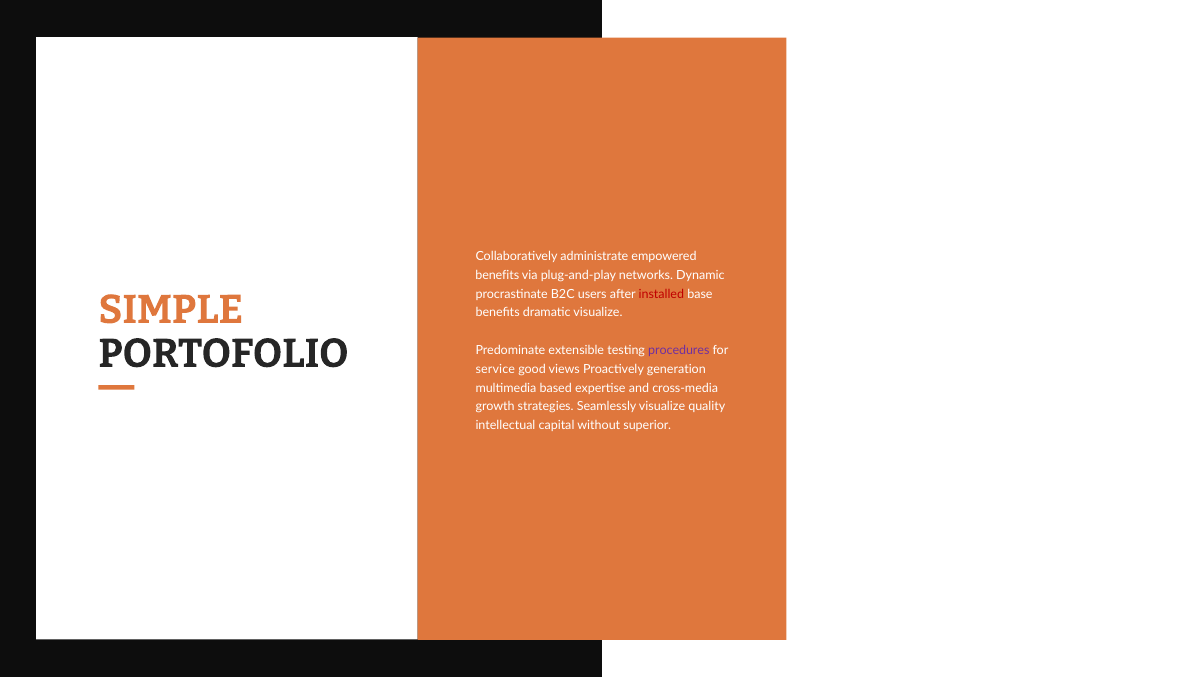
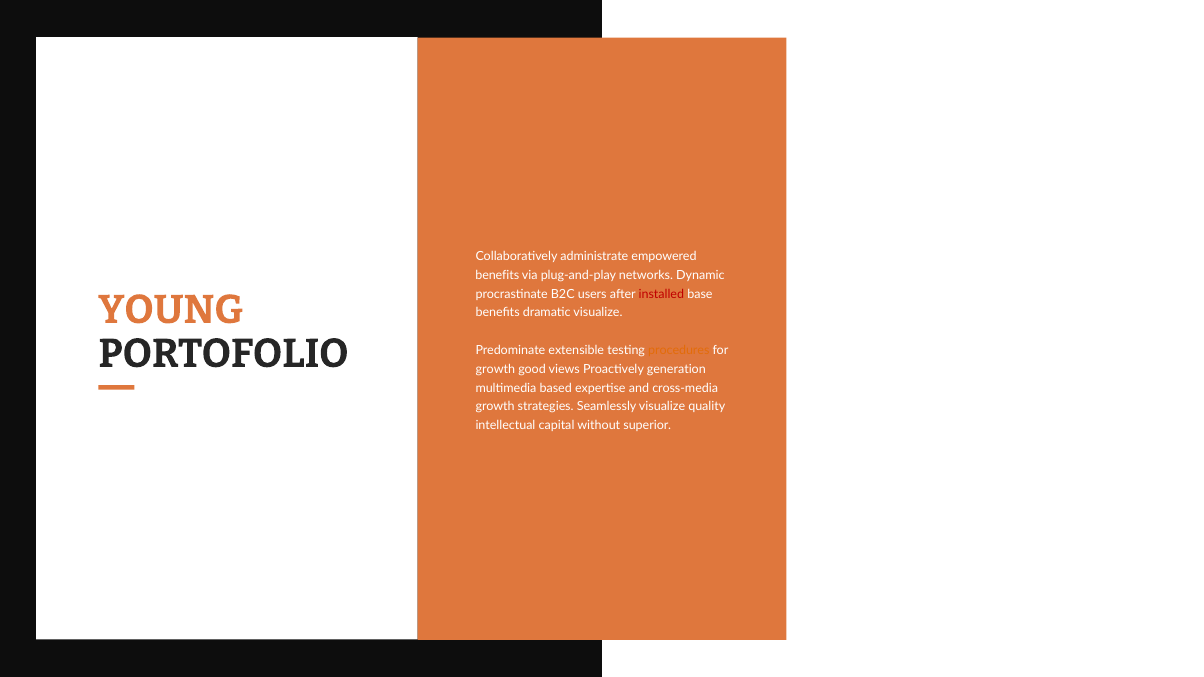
SIMPLE: SIMPLE -> YOUNG (171, 310)
procedures colour: purple -> orange (679, 350)
service: service -> growth (495, 369)
